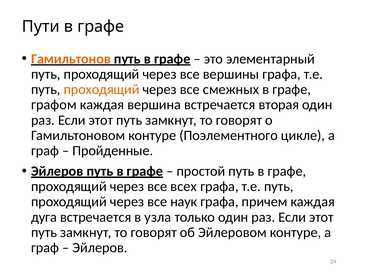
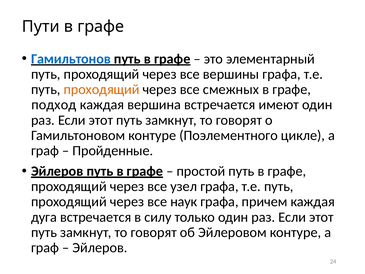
Гамильтонов colour: orange -> blue (71, 59)
графом: графом -> подход (54, 105)
вторая: вторая -> имеют (279, 105)
всех: всех -> узел (184, 186)
узла: узла -> силу (158, 217)
